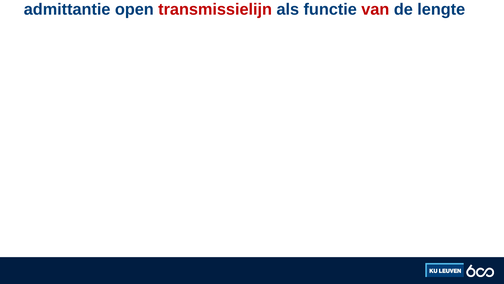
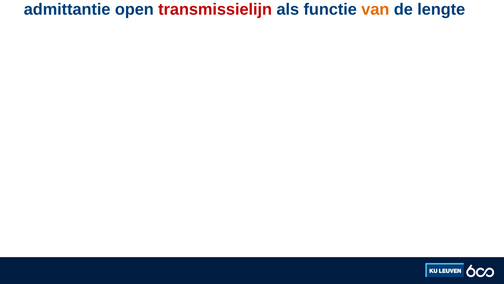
van colour: red -> orange (375, 9)
